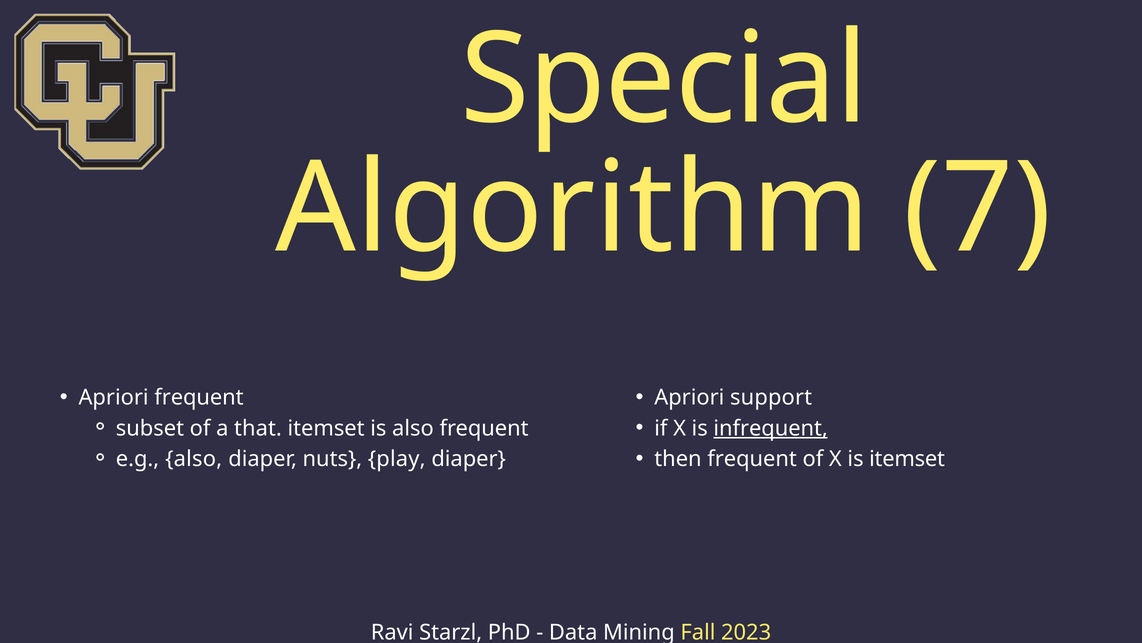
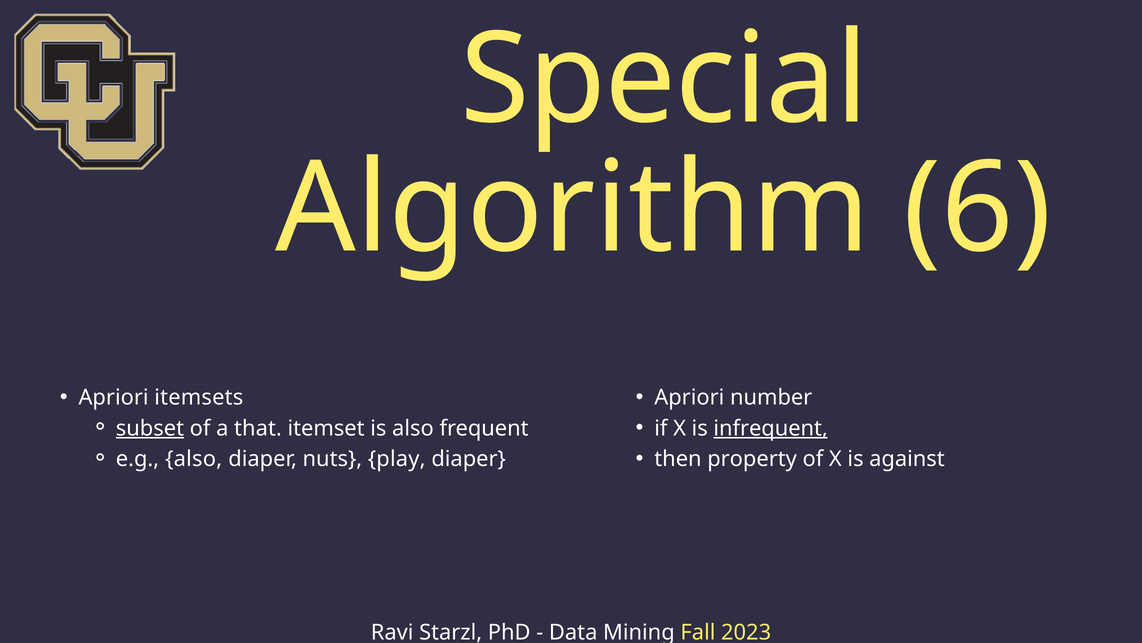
7: 7 -> 6 (977, 209)
Apriori frequent: frequent -> itemsets (199, 397)
support: support -> number (771, 397)
subset underline: none -> present (150, 428)
then frequent: frequent -> property (752, 459)
is itemset: itemset -> against (907, 459)
